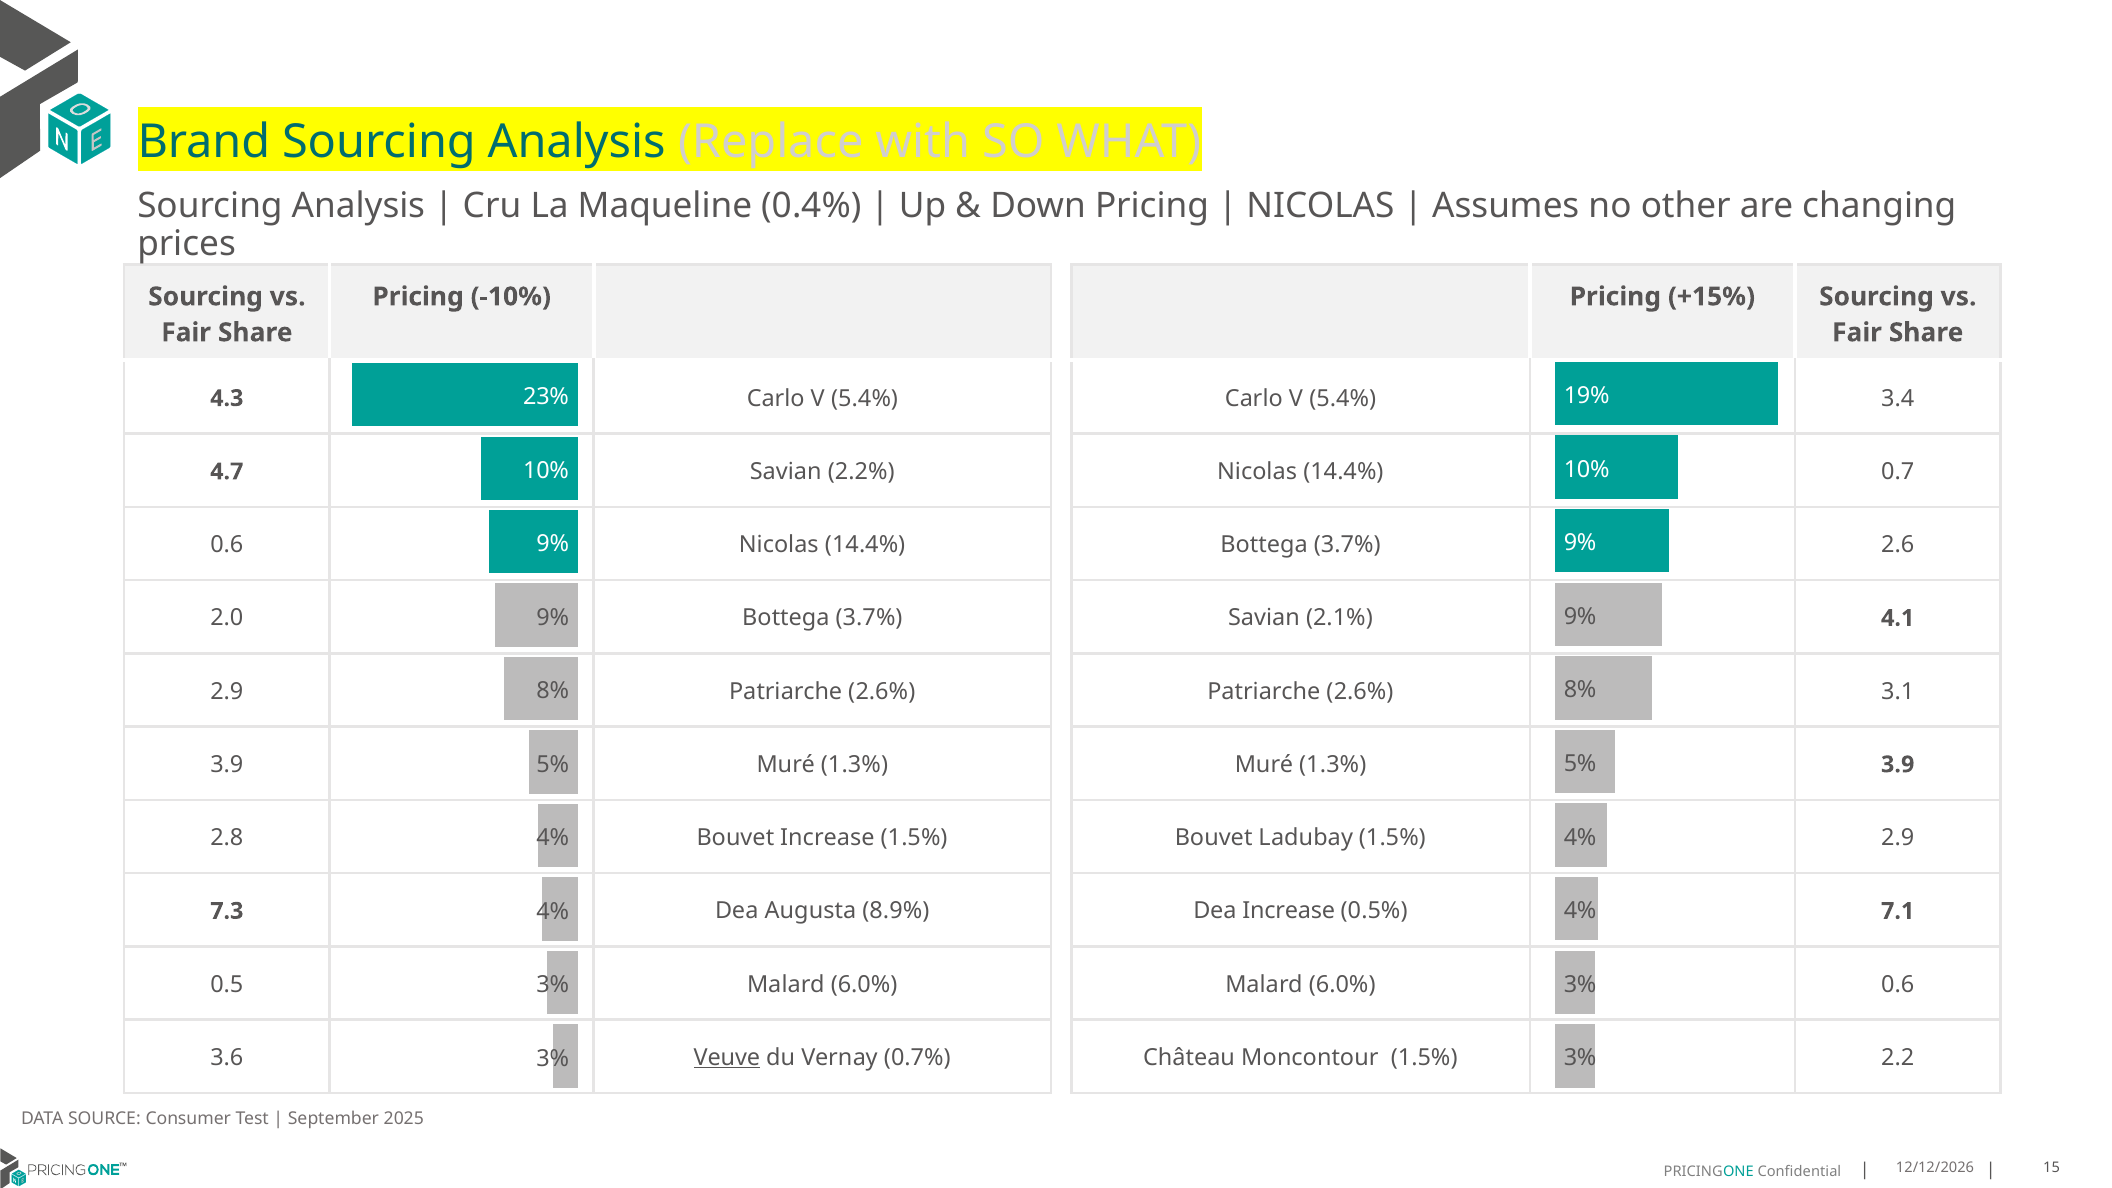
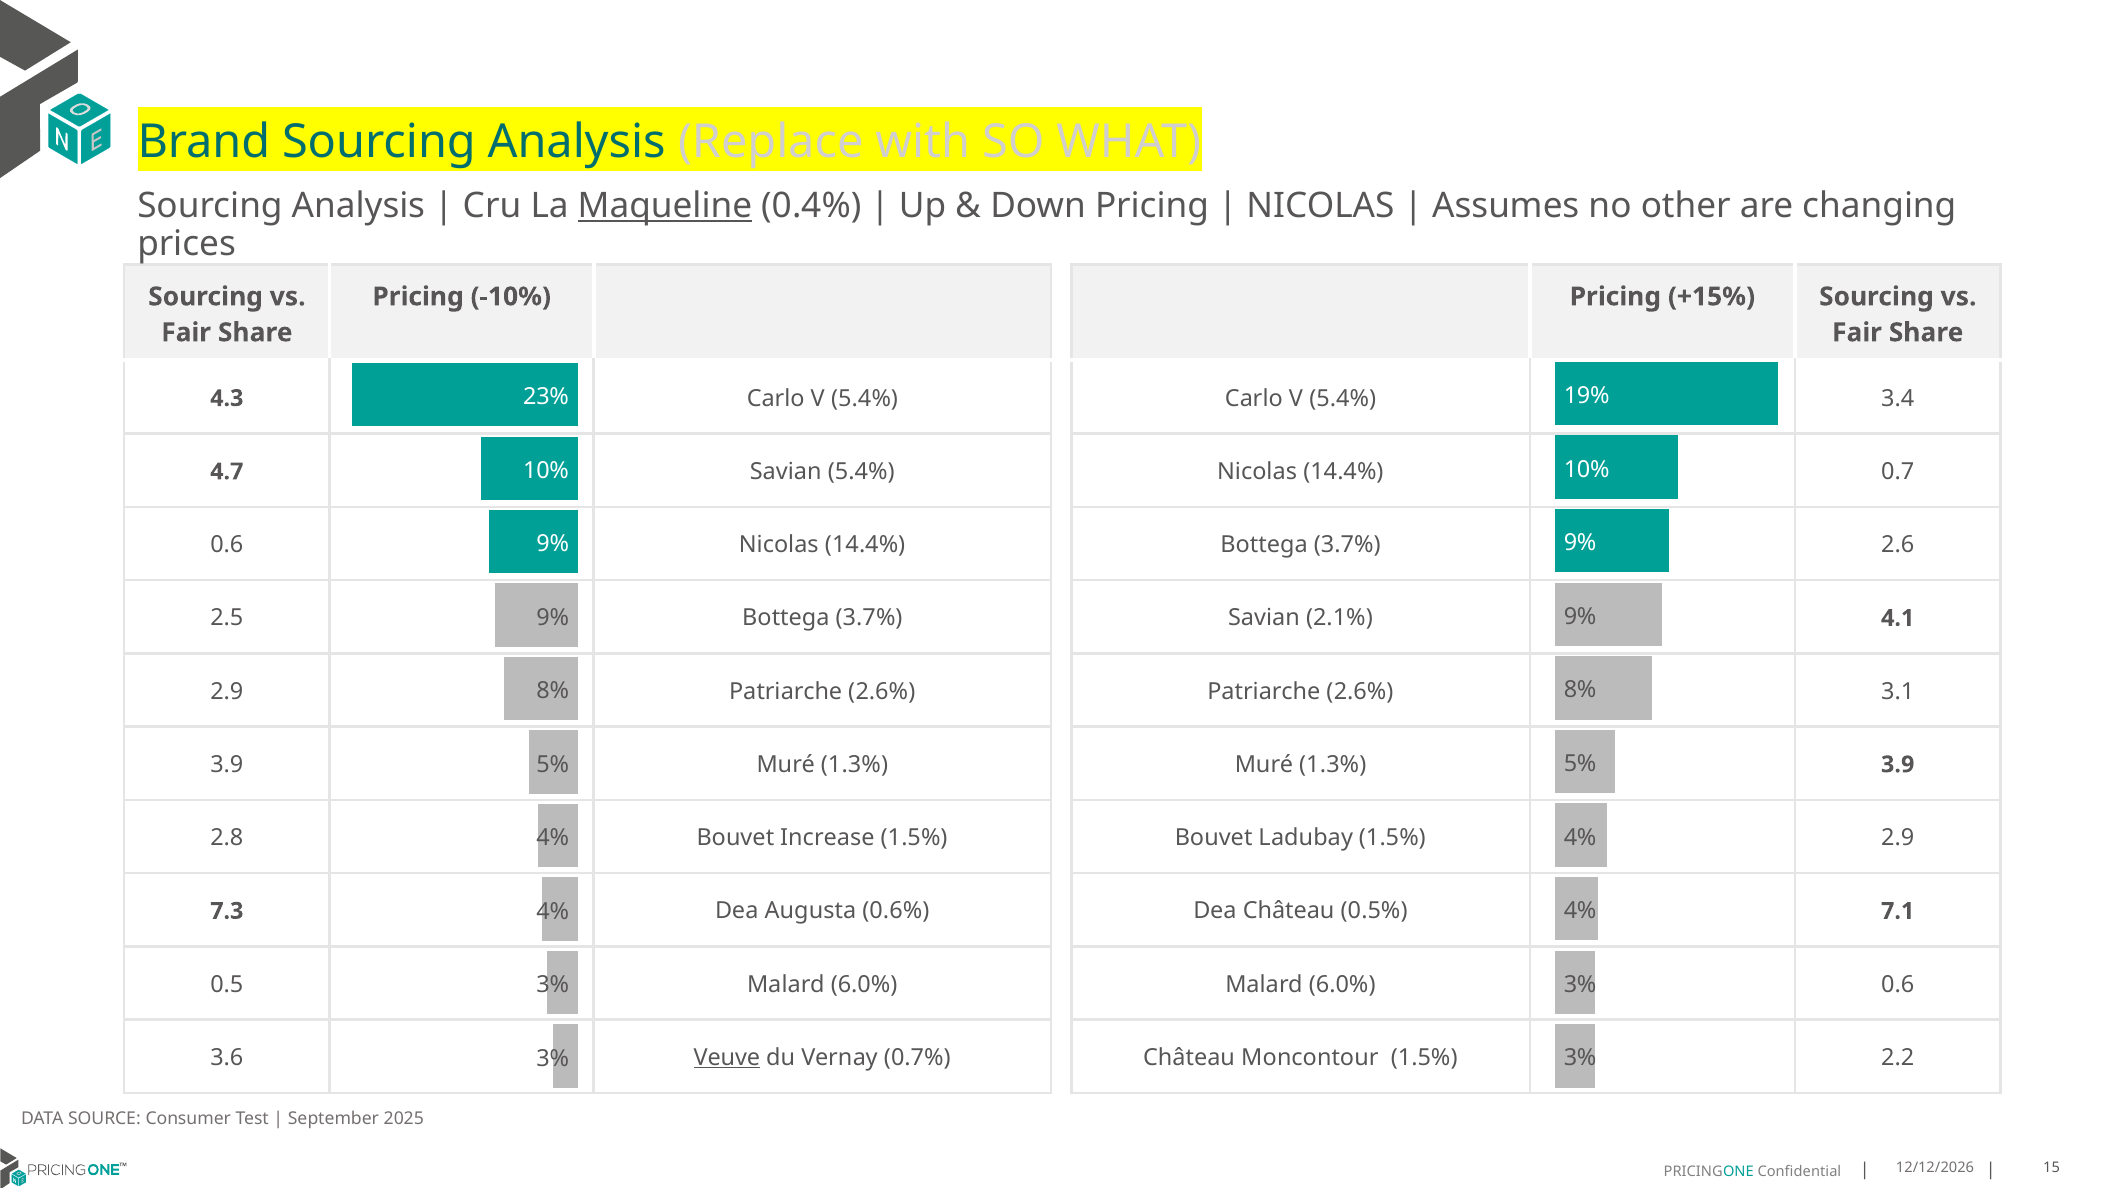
Maqueline underline: none -> present (665, 206)
Savian 2.2%: 2.2% -> 5.4% (861, 472)
2.0: 2.0 -> 2.5 (227, 618)
Dea Increase: Increase -> Château (1289, 911)
8.9%: 8.9% -> 0.6% (896, 911)
